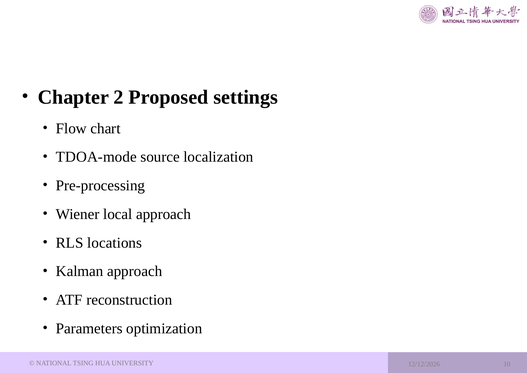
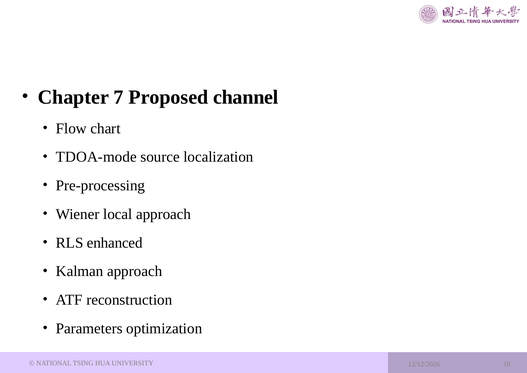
2: 2 -> 7 (119, 97)
settings: settings -> channel (246, 97)
locations: locations -> enhanced (115, 243)
